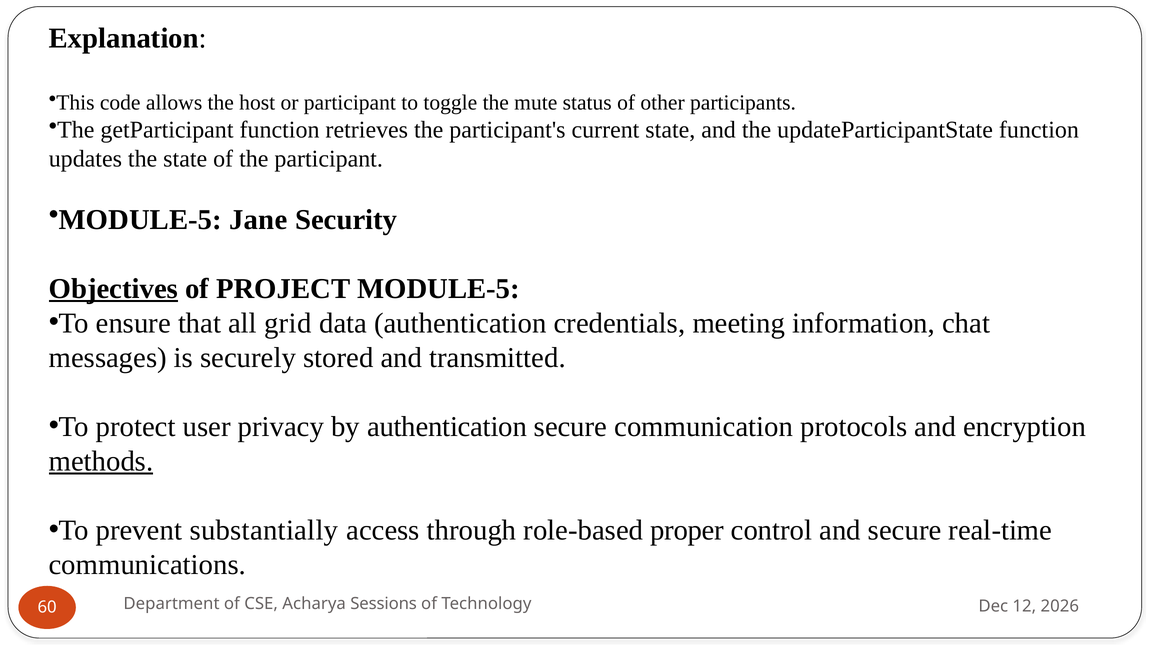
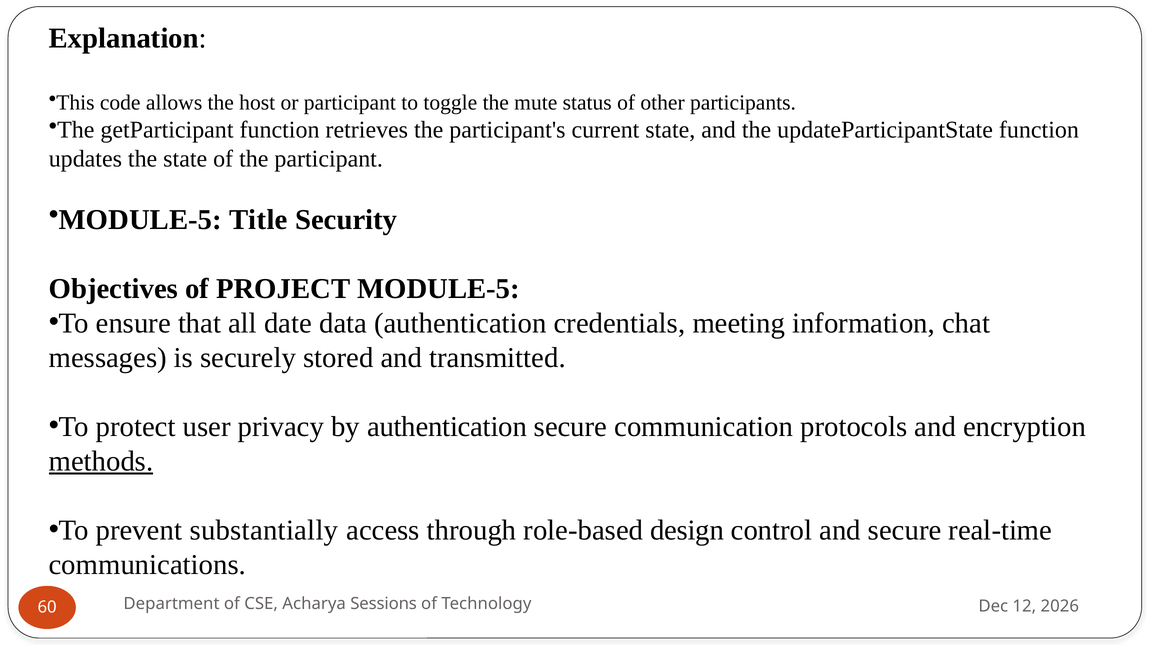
Jane: Jane -> Title (258, 220)
Objectives underline: present -> none (113, 289)
grid: grid -> date (288, 323)
proper: proper -> design (687, 530)
